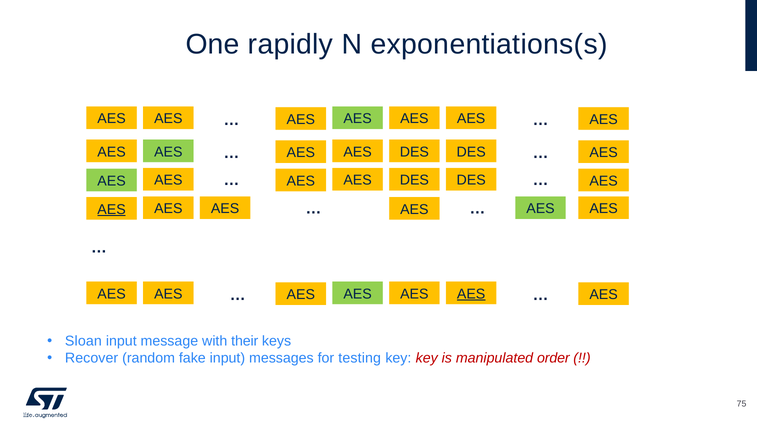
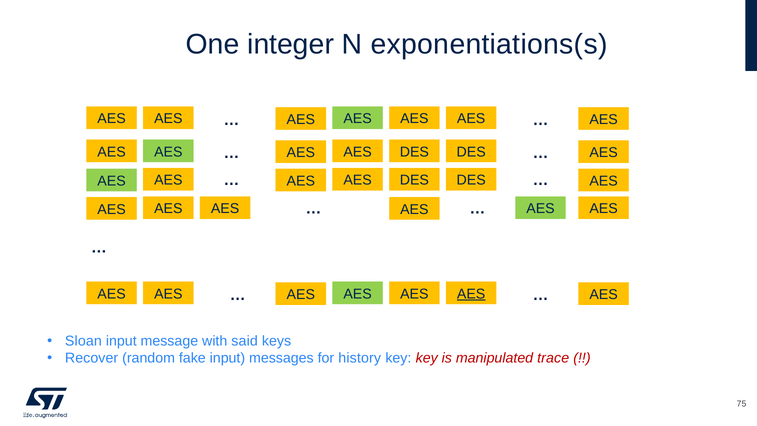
rapidly: rapidly -> integer (291, 44)
AES underline: present -> none (112, 209)
their: their -> said (245, 341)
testing: testing -> history (360, 358)
order: order -> trace (553, 358)
